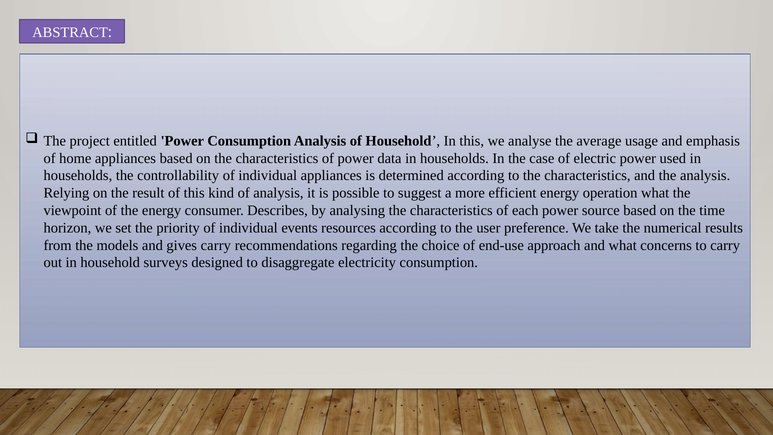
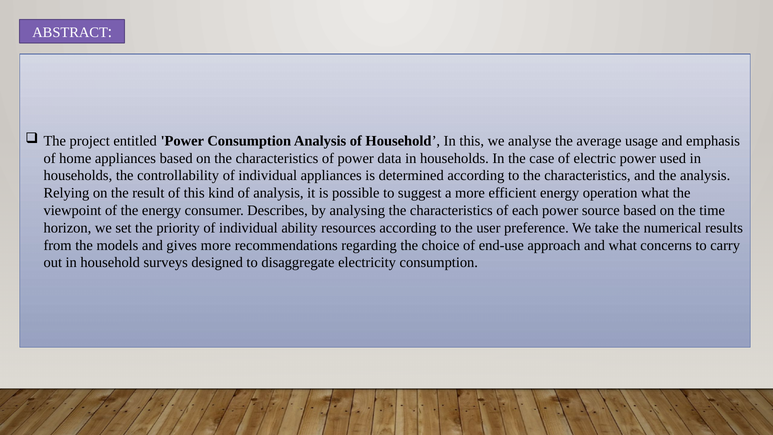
events: events -> ability (300, 228)
gives carry: carry -> more (216, 245)
